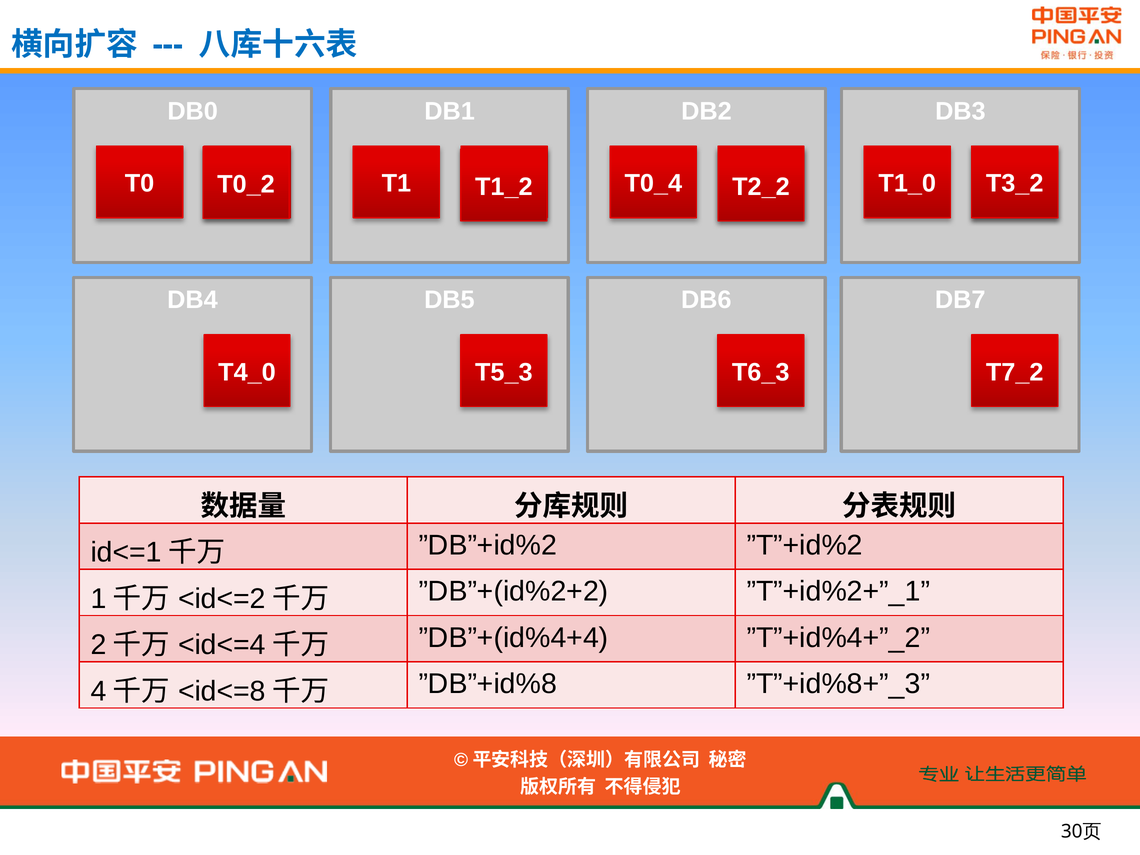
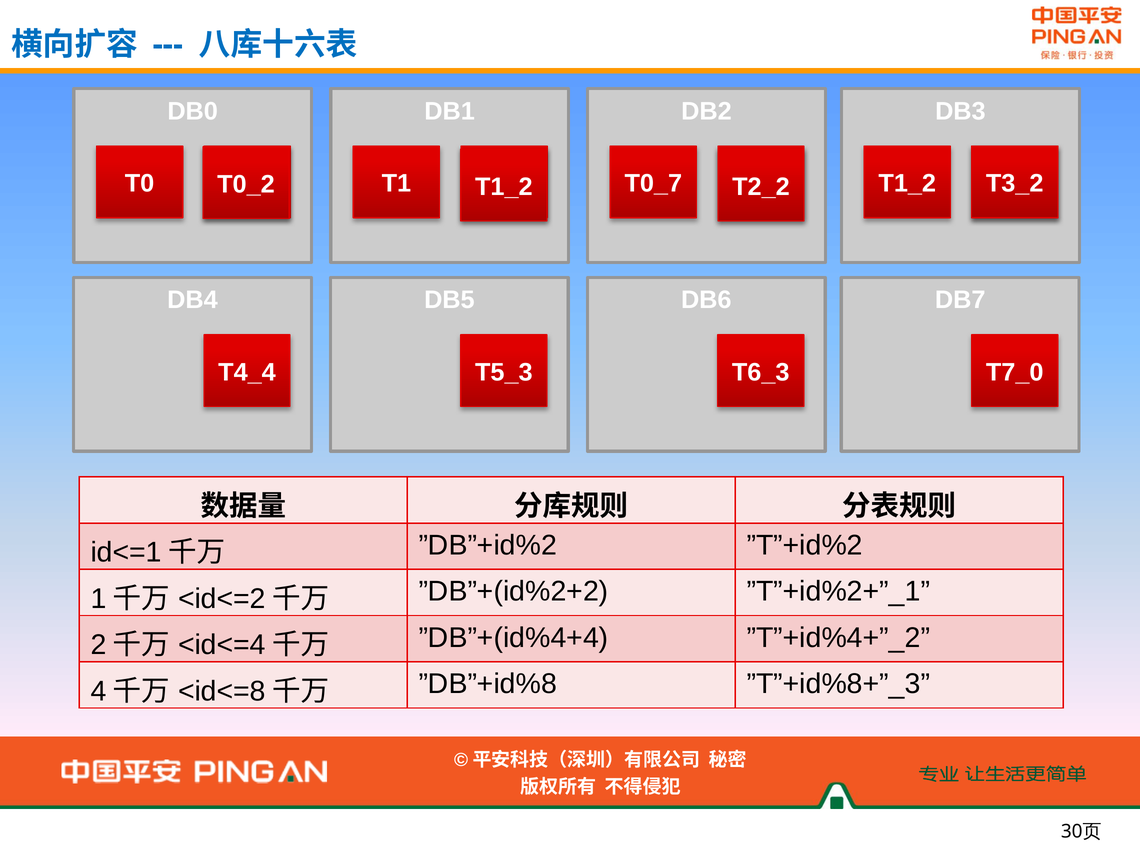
T0_4: T0_4 -> T0_7 (653, 184)
T1_0: T1_0 -> T1_2 (907, 184)
T4_0: T4_0 -> T4_4 (247, 372)
T7_2: T7_2 -> T7_0 (1015, 372)
